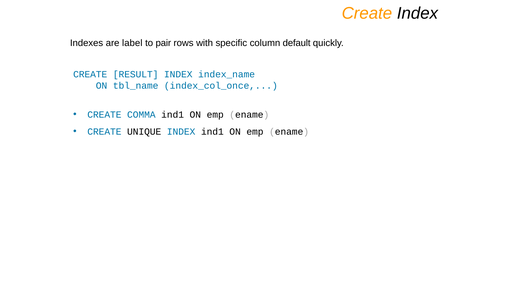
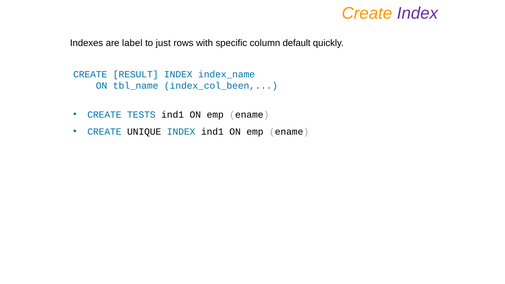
Index colour: black -> purple (417, 13)
pair: pair -> just (163, 43)
index_col_once: index_col_once -> index_col_been (221, 86)
COMMA: COMMA -> TESTS (141, 115)
